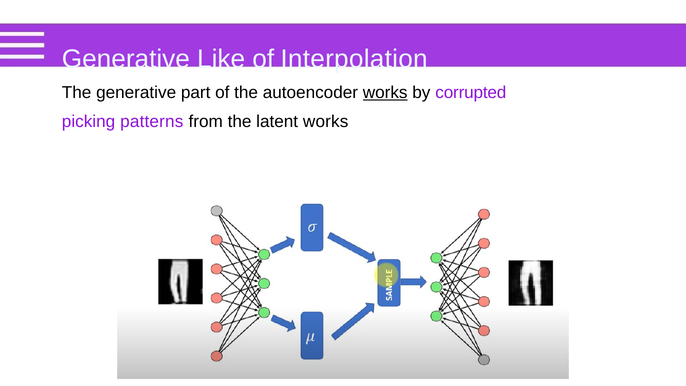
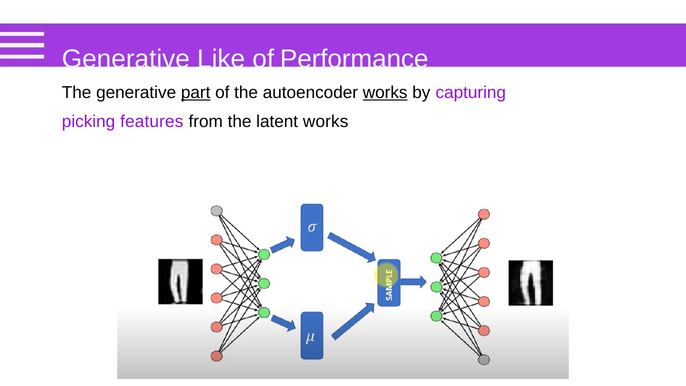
Interpolation: Interpolation -> Performance (354, 59)
part underline: none -> present (196, 93)
corrupted: corrupted -> capturing (471, 93)
patterns: patterns -> features (152, 121)
